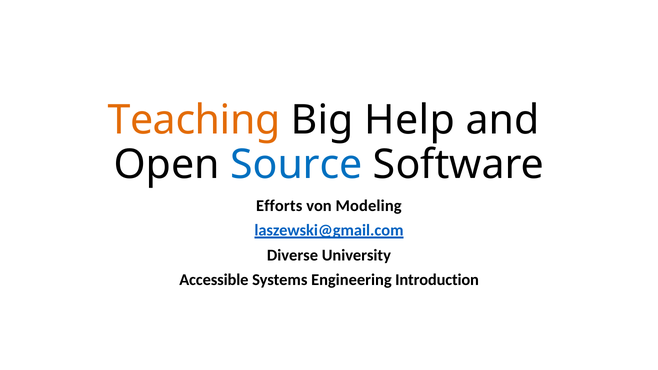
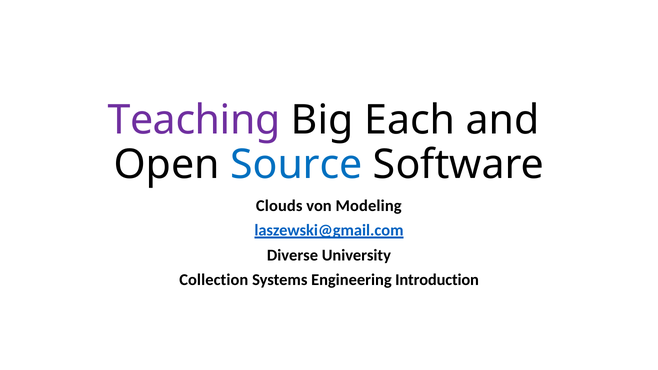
Teaching colour: orange -> purple (194, 120)
Help: Help -> Each (410, 120)
Efforts: Efforts -> Clouds (279, 206)
Accessible: Accessible -> Collection (214, 280)
